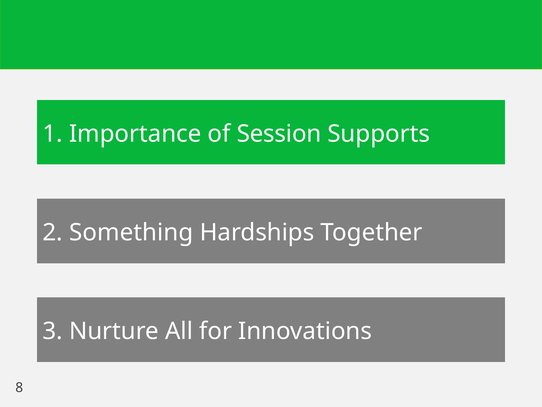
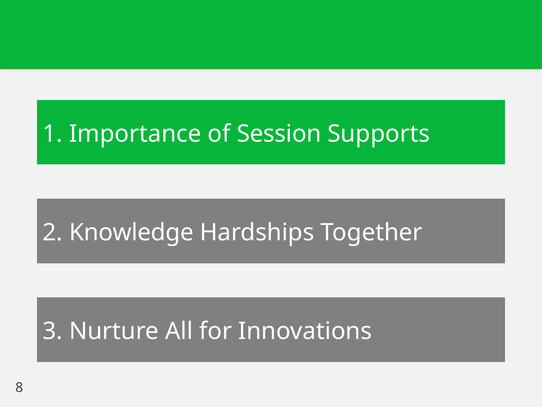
Something: Something -> Knowledge (131, 232)
